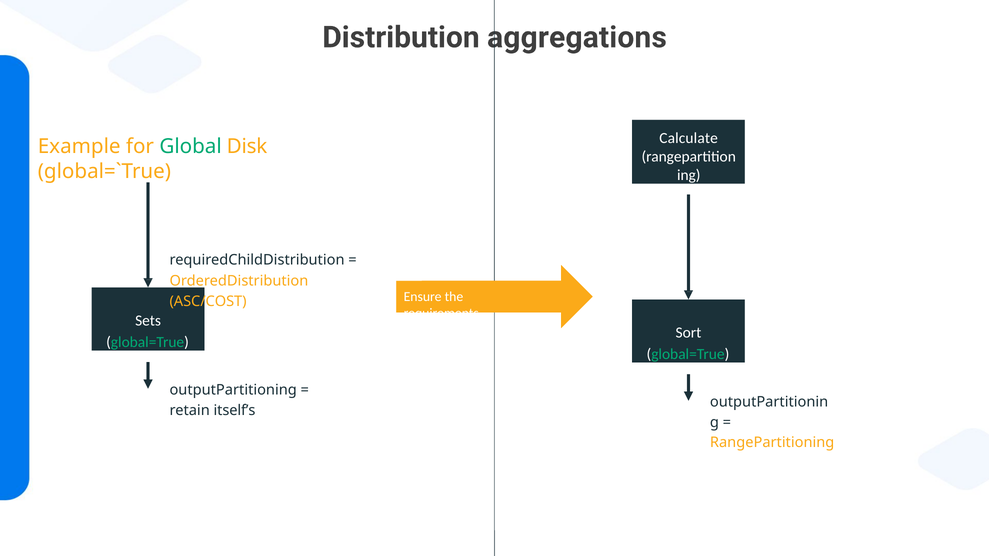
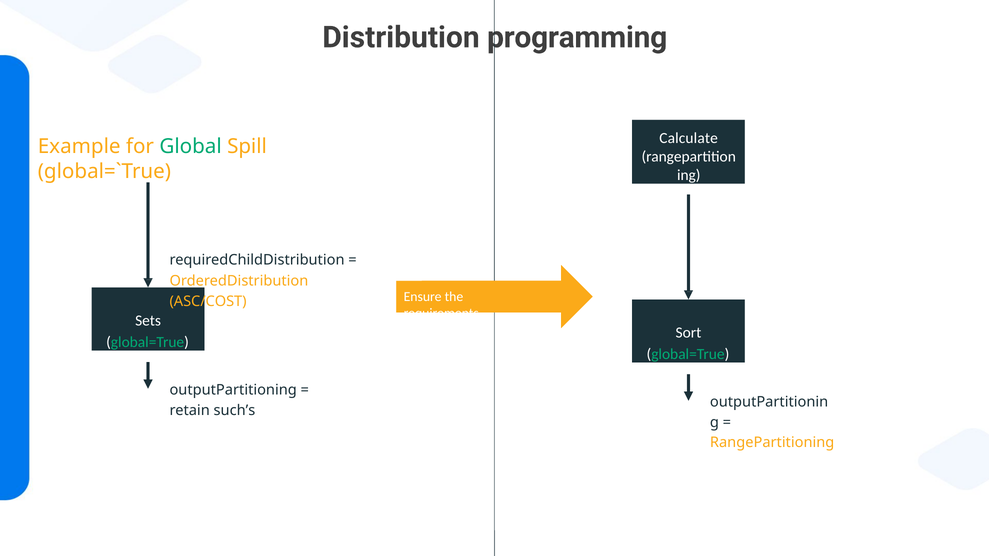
aggregations: aggregations -> programming (577, 37)
Disk: Disk -> Spill (247, 147)
itself’s: itself’s -> such’s (234, 410)
